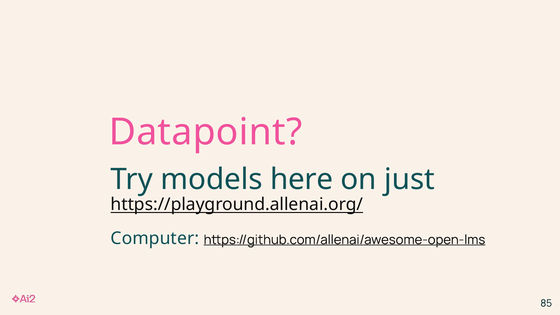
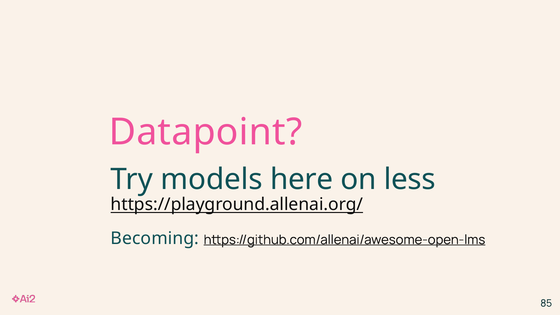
just: just -> less (410, 179)
Computer: Computer -> Becoming (155, 238)
